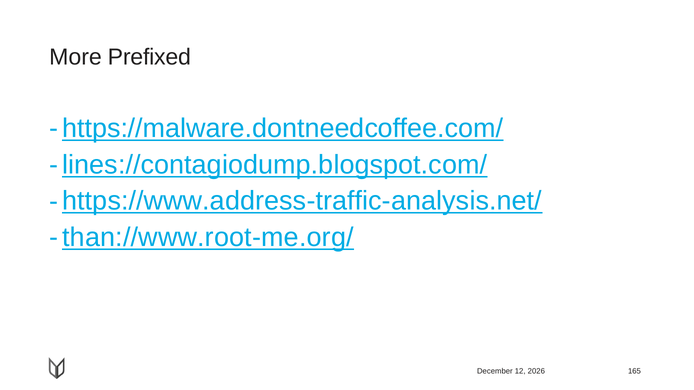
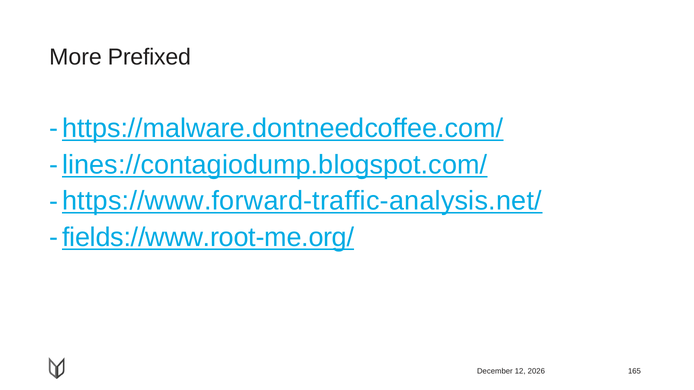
https://www.address-traffic-analysis.net/: https://www.address-traffic-analysis.net/ -> https://www.forward-traffic-analysis.net/ (302, 201)
than://www.root-me.org/: than://www.root-me.org/ -> fields://www.root-me.org/ (208, 238)
